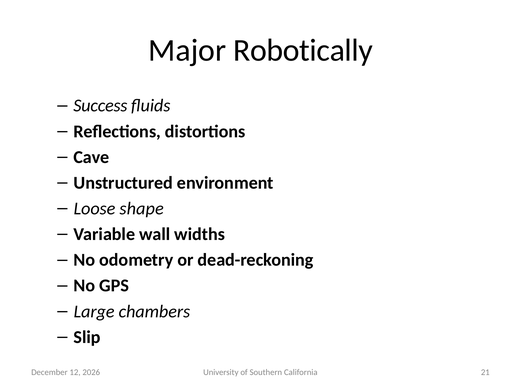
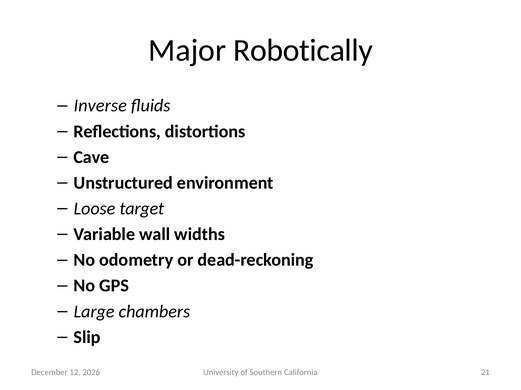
Success: Success -> Inverse (100, 106)
shape: shape -> target (142, 209)
